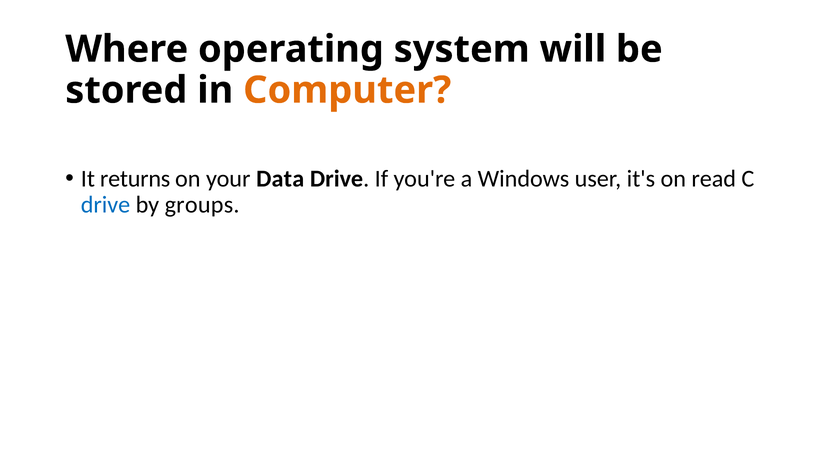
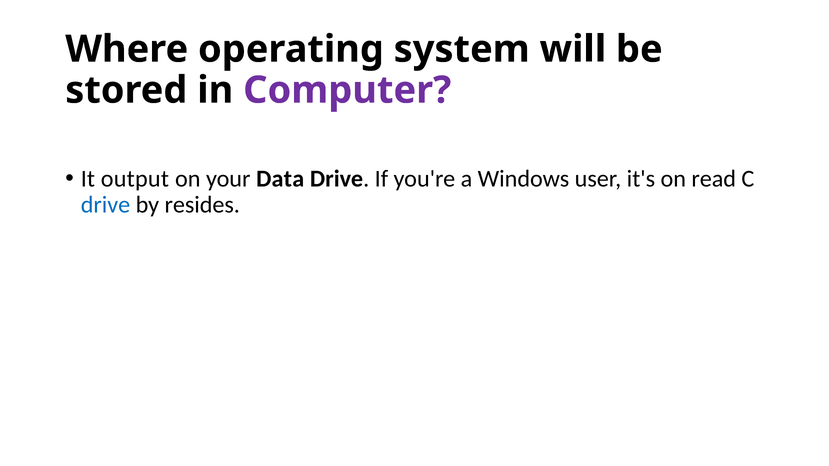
Computer colour: orange -> purple (347, 90)
returns: returns -> output (135, 179)
groups: groups -> resides (202, 205)
